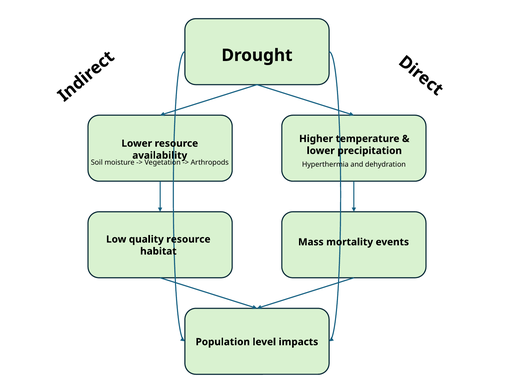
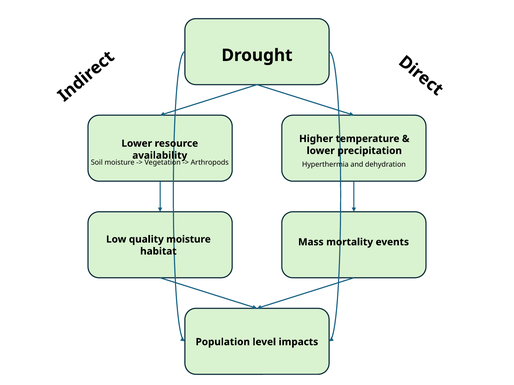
quality resource: resource -> moisture (188, 240)
